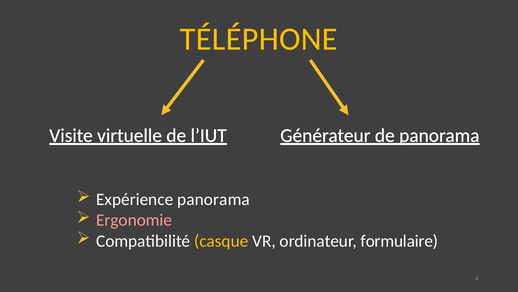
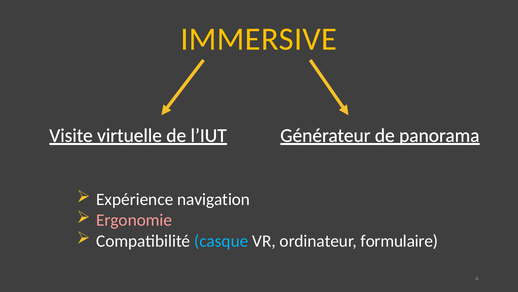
TÉLÉPHONE: TÉLÉPHONE -> IMMERSIVE (259, 39)
Expérience panorama: panorama -> navigation (214, 199)
casque colour: yellow -> light blue (221, 240)
